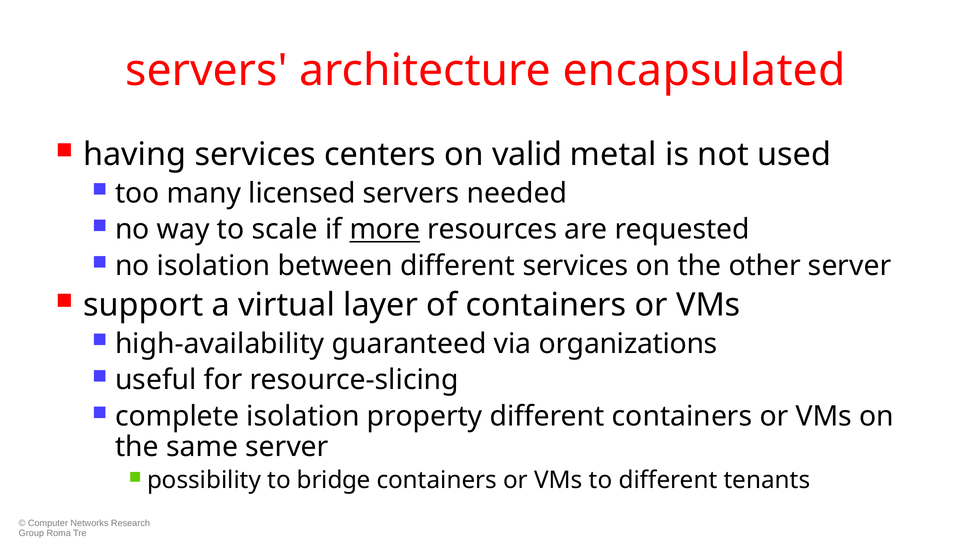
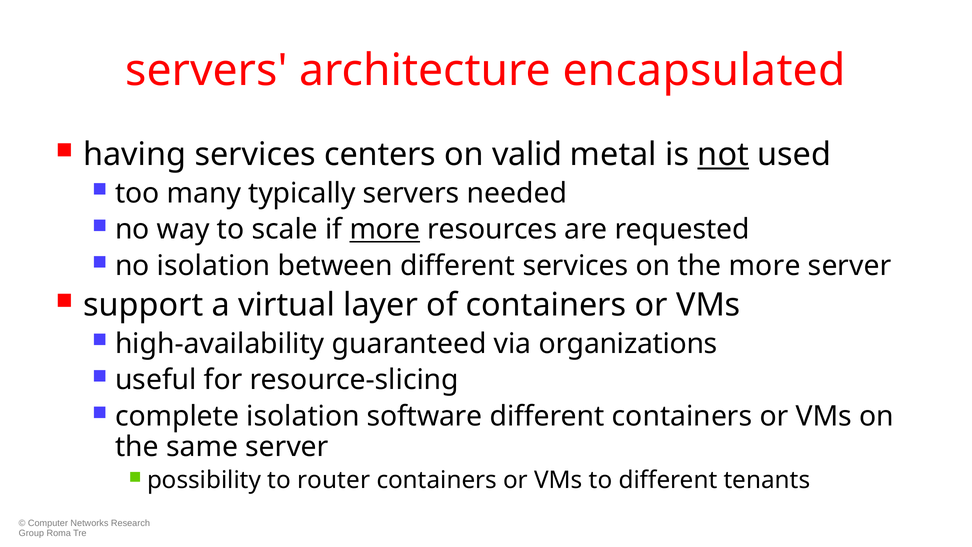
not underline: none -> present (723, 155)
licensed: licensed -> typically (302, 193)
the other: other -> more (765, 266)
property: property -> software (425, 416)
bridge: bridge -> router (334, 480)
